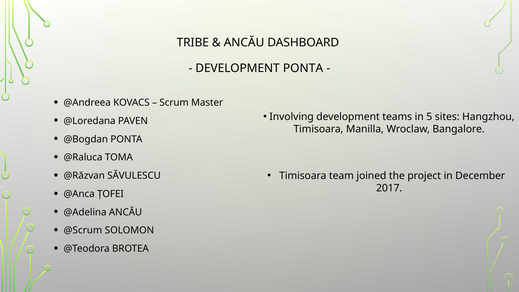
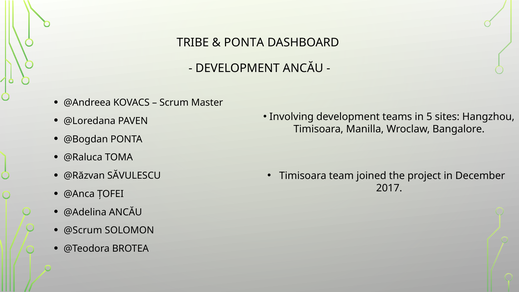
ANCĂU: ANCĂU -> PONTA (244, 43)
DEVELOPMENT PONTA: PONTA -> ANCĂU (303, 68)
